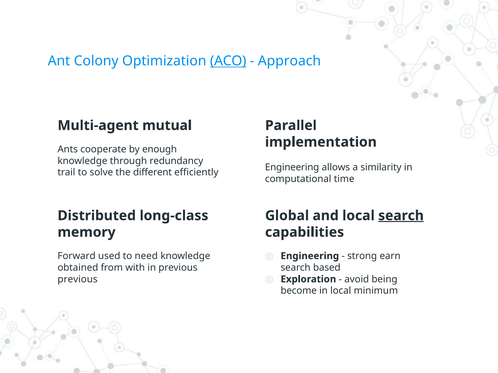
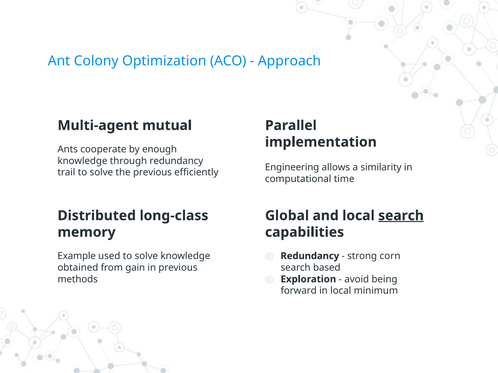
ACO underline: present -> none (228, 61)
the different: different -> previous (152, 173)
Engineering: Engineering -> Redundancy (310, 256)
earn: earn -> corn (390, 256)
Forward: Forward -> Example (77, 256)
used to need: need -> solve (146, 256)
with: with -> gain (135, 268)
previous: previous -> methods (78, 280)
become: become -> forward (299, 291)
